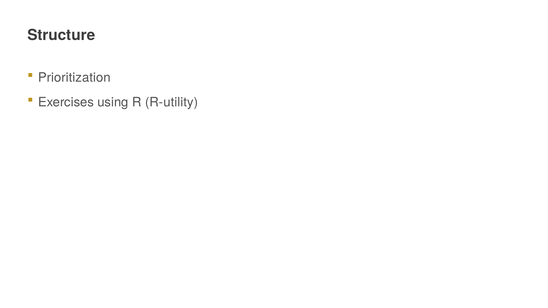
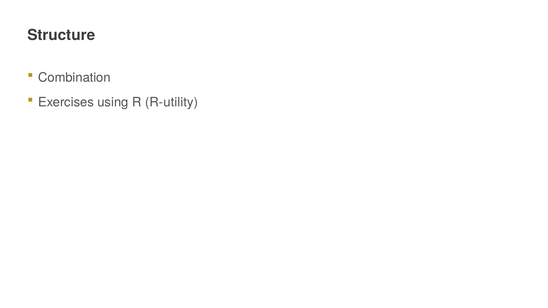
Prioritization: Prioritization -> Combination (74, 78)
